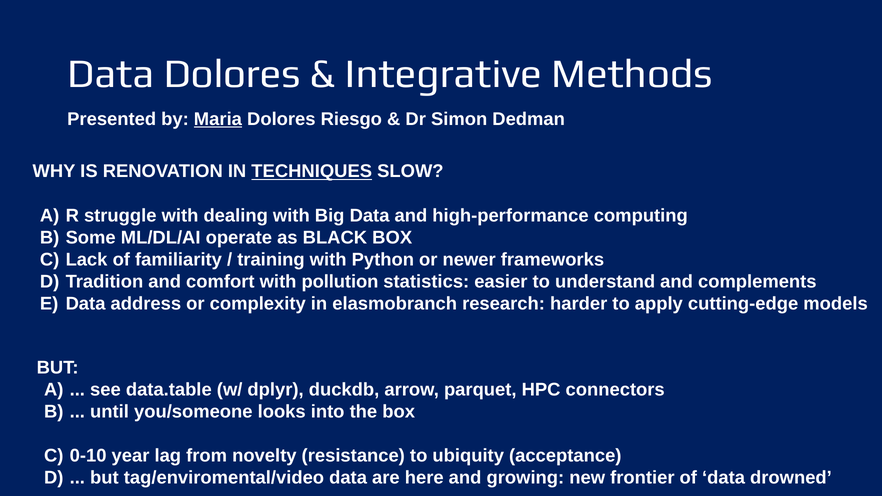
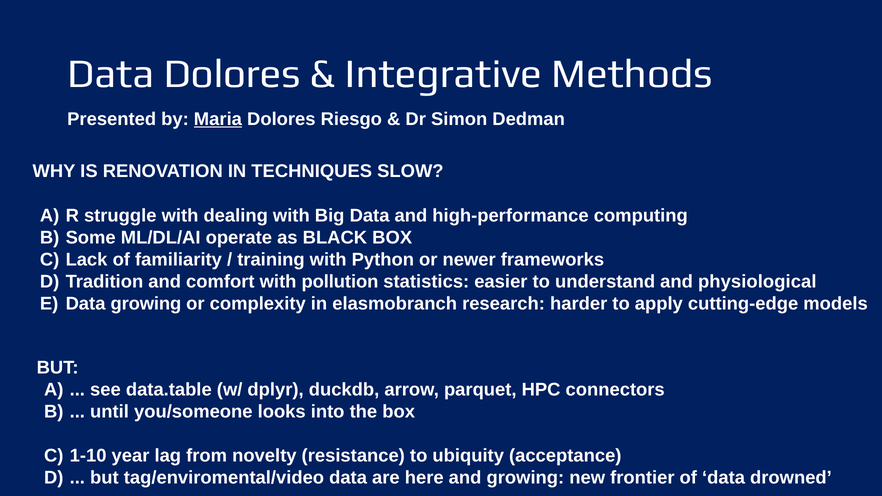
TECHNIQUES underline: present -> none (312, 171)
complements: complements -> physiological (757, 282)
Data address: address -> growing (146, 304)
0-10: 0-10 -> 1-10 (88, 456)
